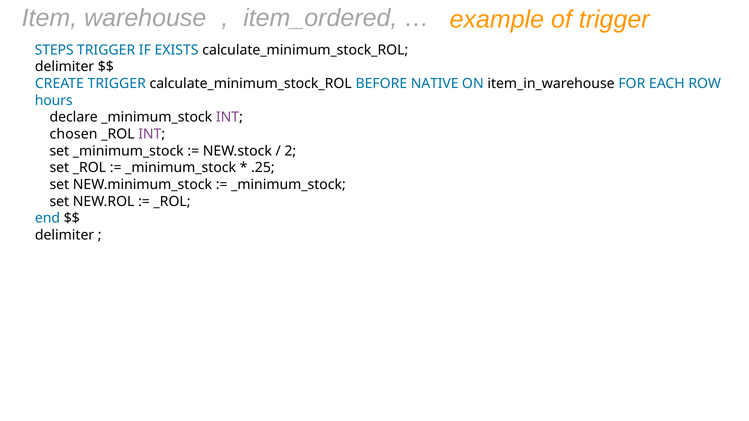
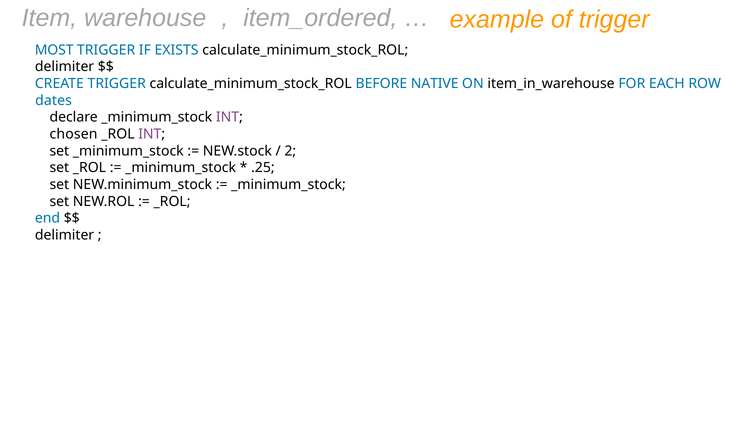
STEPS: STEPS -> MOST (54, 50)
hours: hours -> dates (54, 101)
